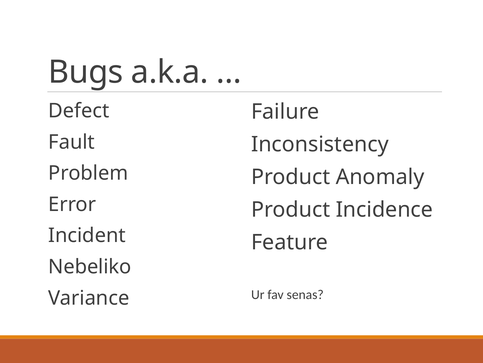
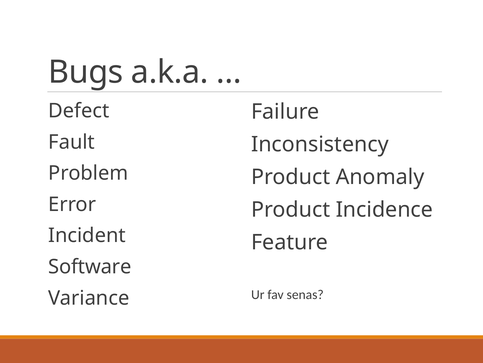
Nebeliko: Nebeliko -> Software (90, 266)
